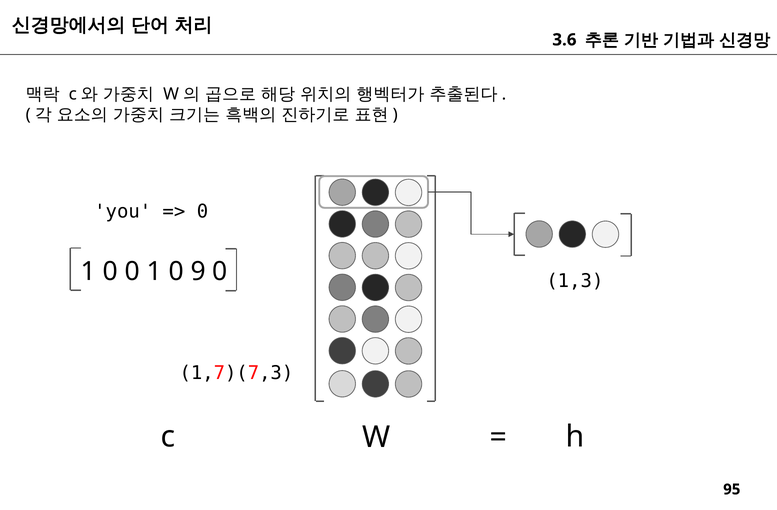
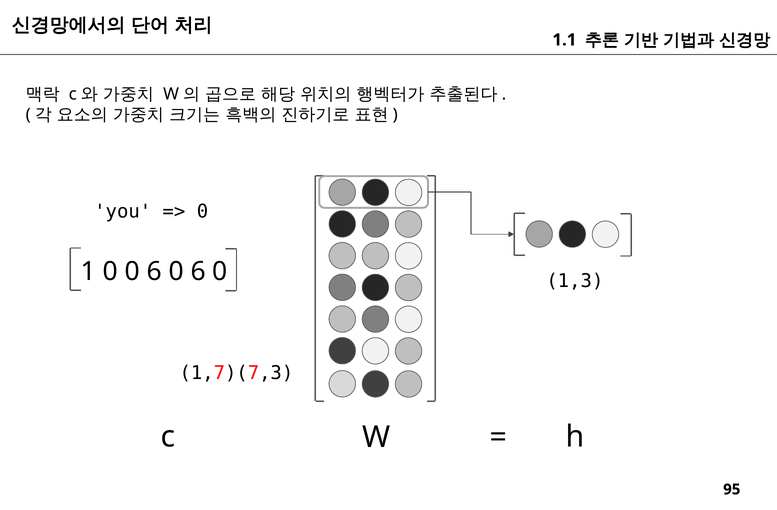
3.6: 3.6 -> 1.1 (564, 40)
0 0 1: 1 -> 6 (154, 272)
9: 9 -> 6 (198, 272)
